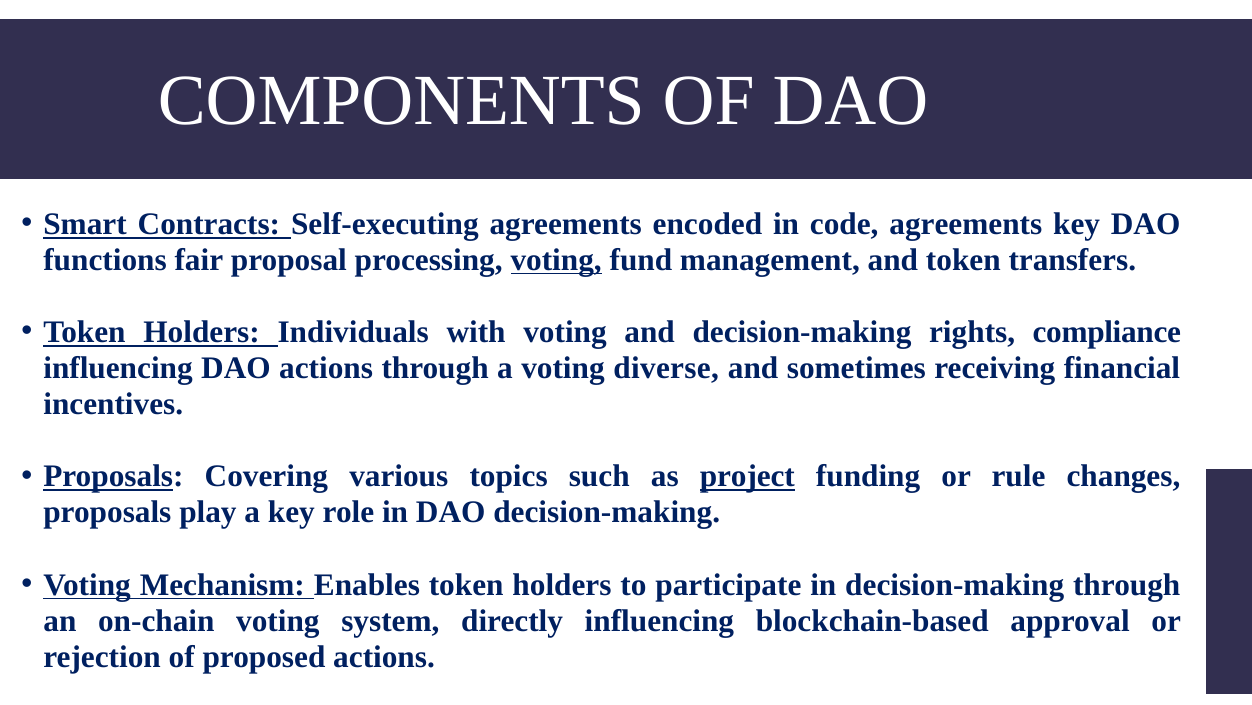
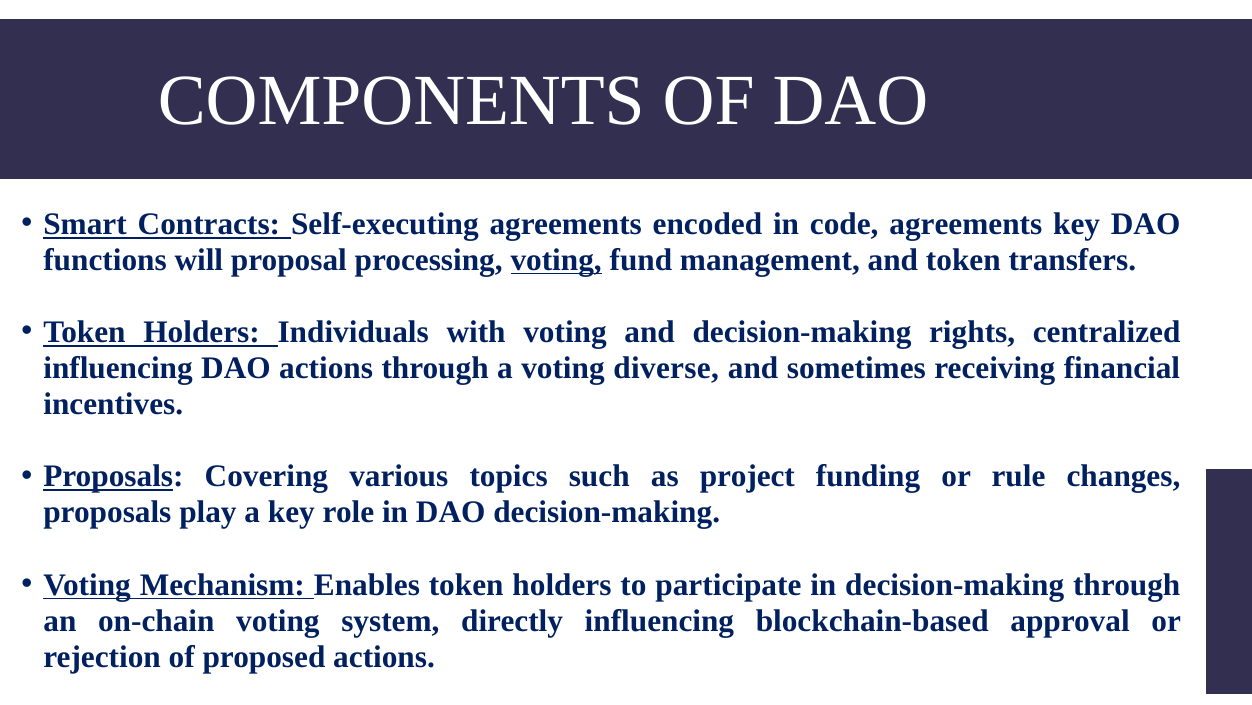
fair: fair -> will (199, 260)
compliance: compliance -> centralized (1107, 332)
project underline: present -> none (747, 476)
